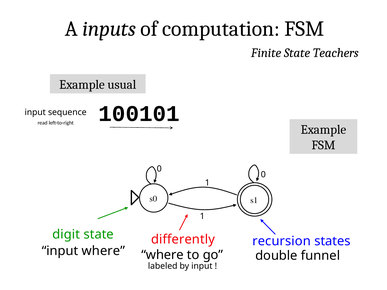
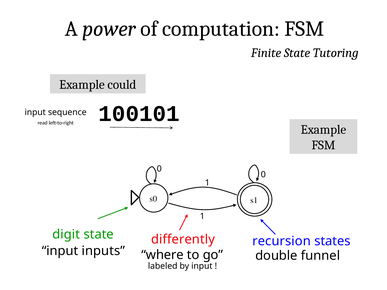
inputs: inputs -> power (109, 29)
Teachers: Teachers -> Tutoring (336, 53)
usual: usual -> could (122, 85)
input where: where -> inputs (103, 251)
